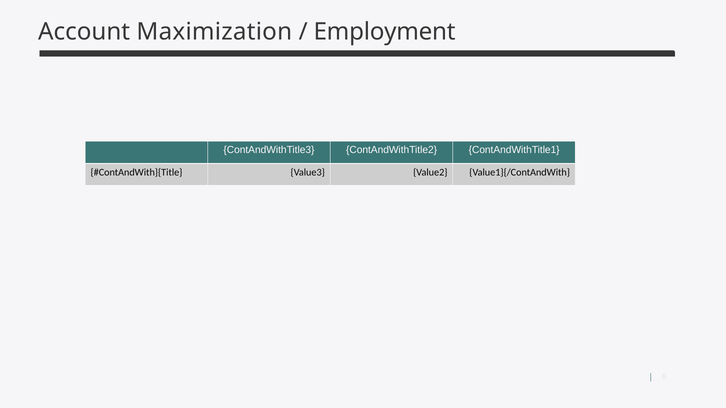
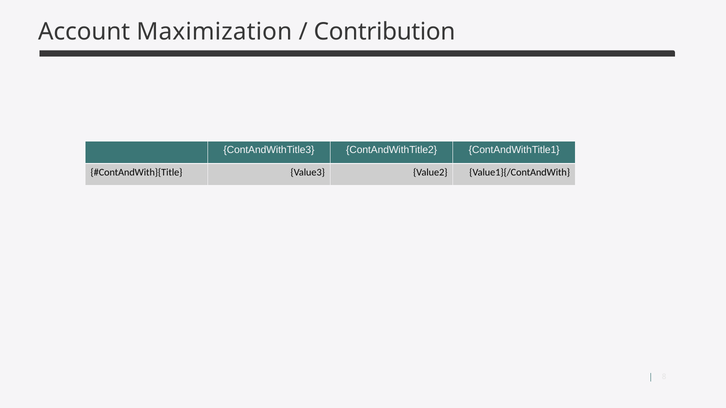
Employment: Employment -> Contribution (385, 32)
